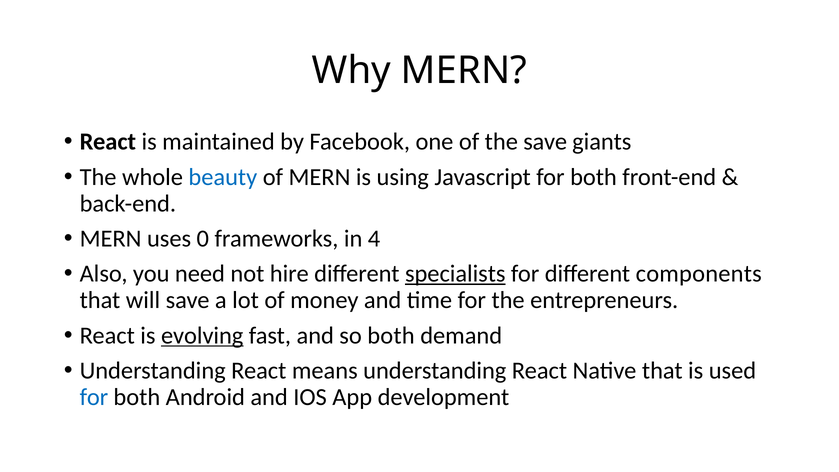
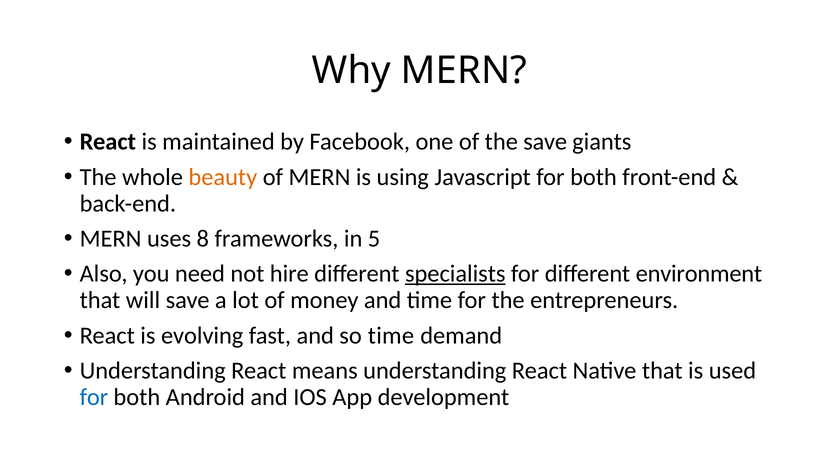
beauty colour: blue -> orange (223, 177)
0: 0 -> 8 (203, 239)
4: 4 -> 5 (374, 239)
components: components -> environment (699, 274)
evolving underline: present -> none (202, 335)
so both: both -> time (391, 335)
